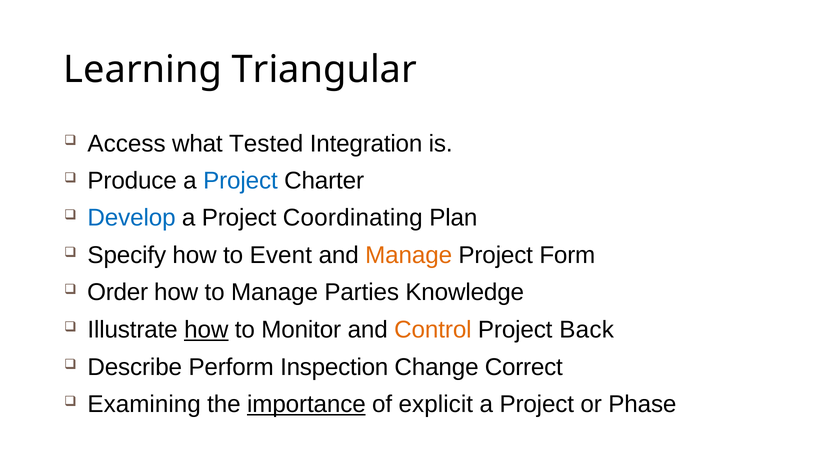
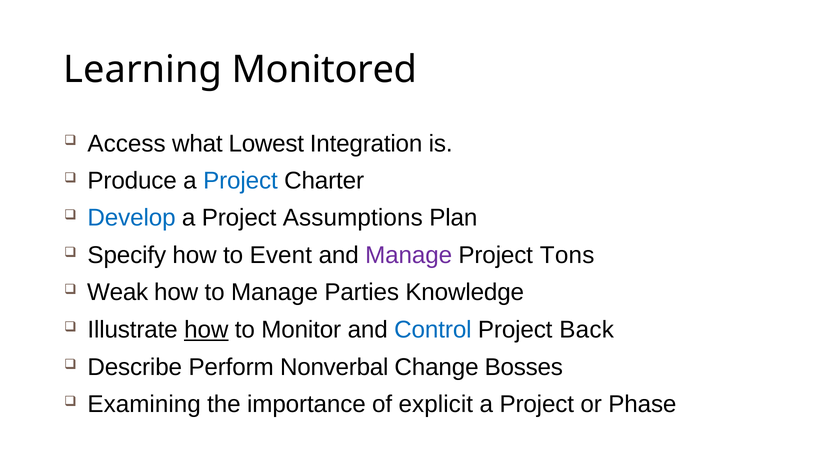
Triangular: Triangular -> Monitored (325, 70)
Tested: Tested -> Lowest (266, 144)
Coordinating: Coordinating -> Assumptions (353, 218)
Manage colour: orange -> purple (409, 255)
Form: Form -> Tons (567, 255)
Order: Order -> Weak (118, 292)
Control colour: orange -> blue (433, 330)
Inspection: Inspection -> Nonverbal (334, 367)
Correct: Correct -> Bosses (524, 367)
importance underline: present -> none (306, 404)
